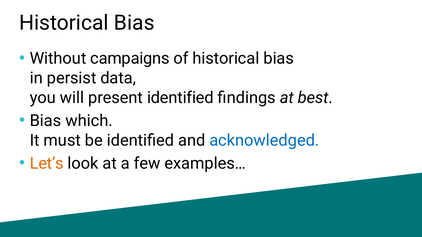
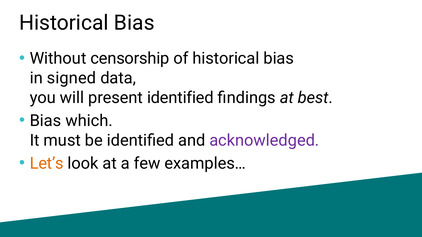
campaigns: campaigns -> censorship (130, 59)
persist: persist -> signed (72, 78)
acknowledged colour: blue -> purple (264, 141)
